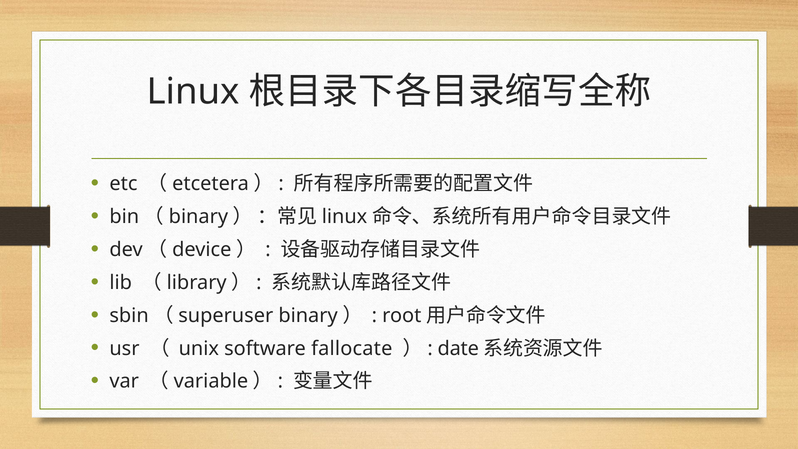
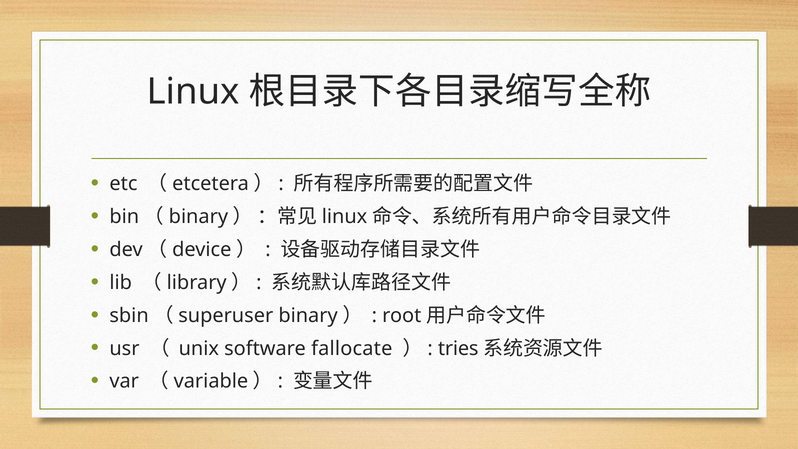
date: date -> tries (458, 348)
